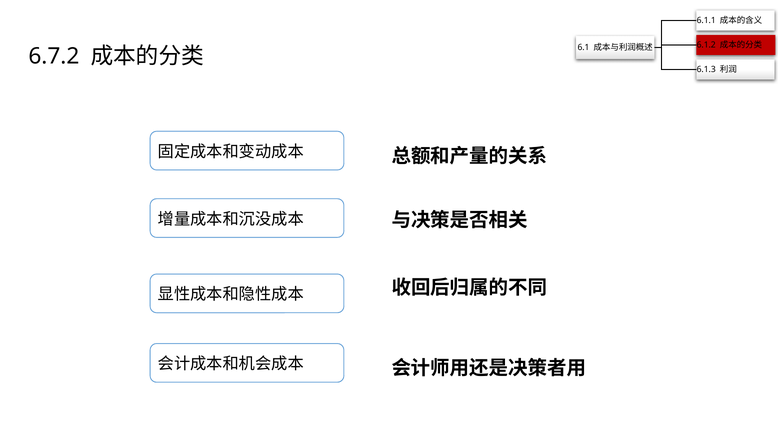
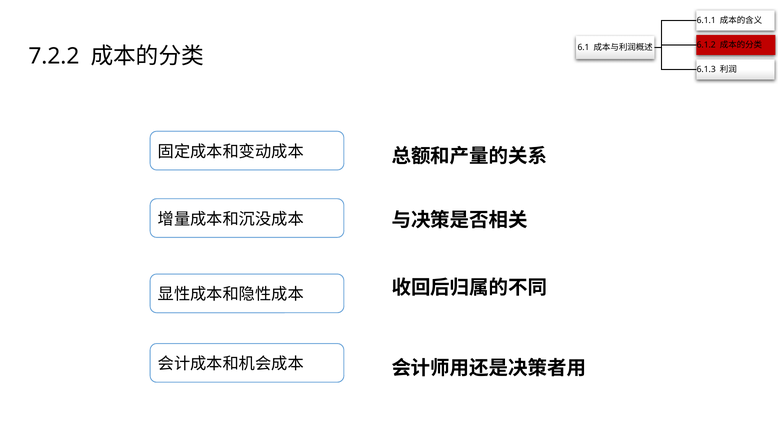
6.7.2: 6.7.2 -> 7.2.2 (54, 56)
